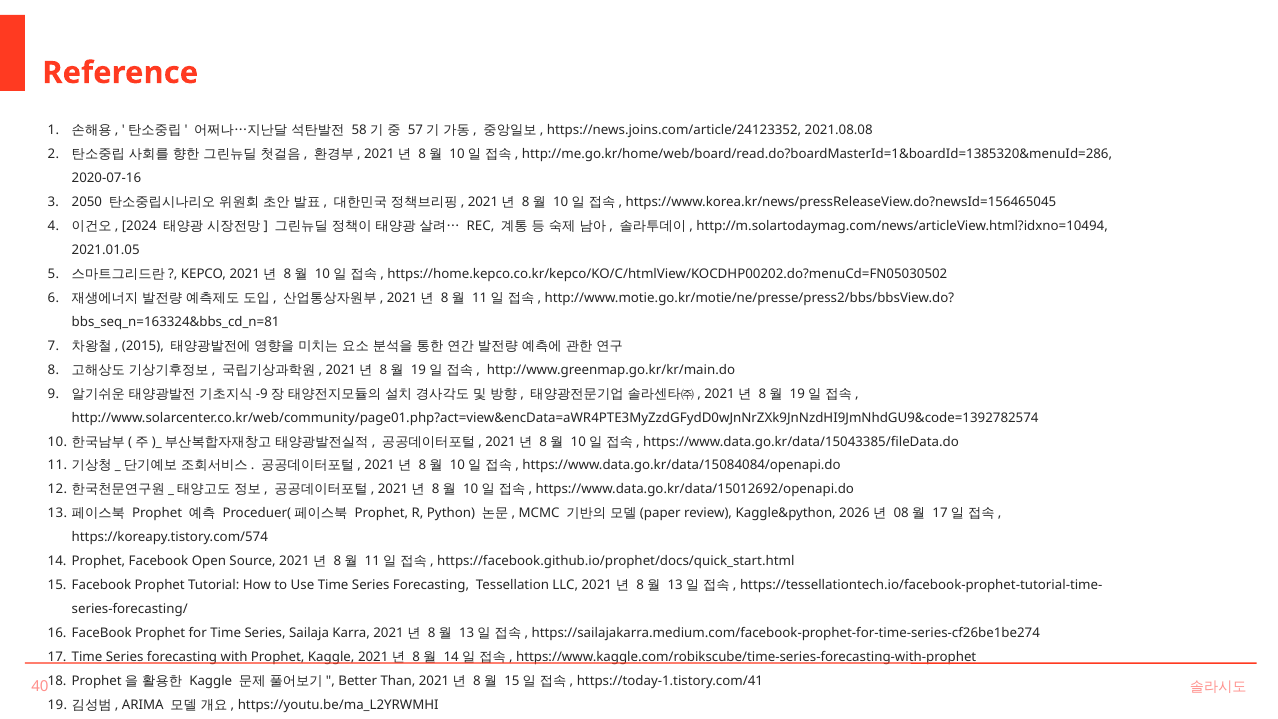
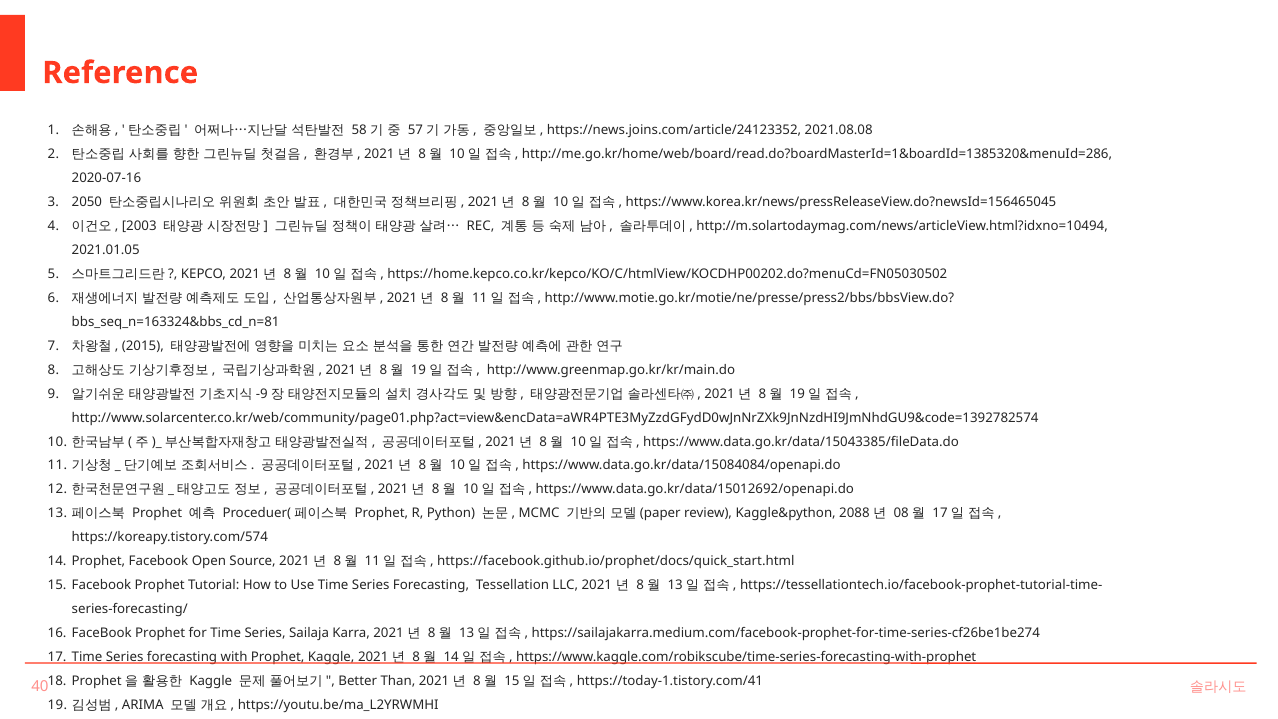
2024: 2024 -> 2003 (139, 226)
2026: 2026 -> 2088 (854, 513)
